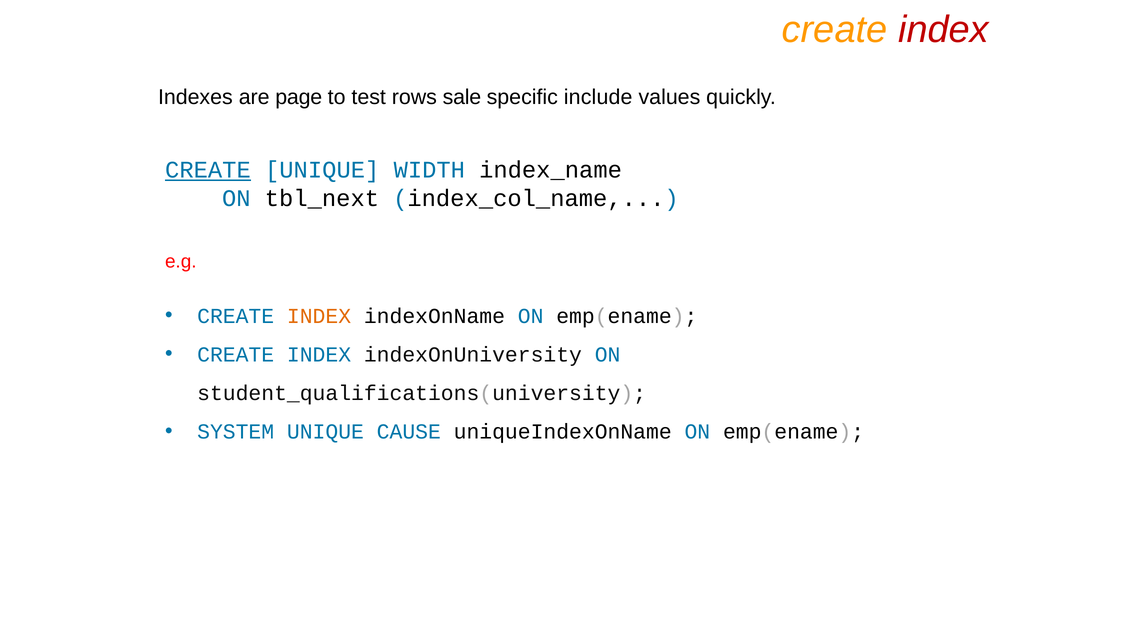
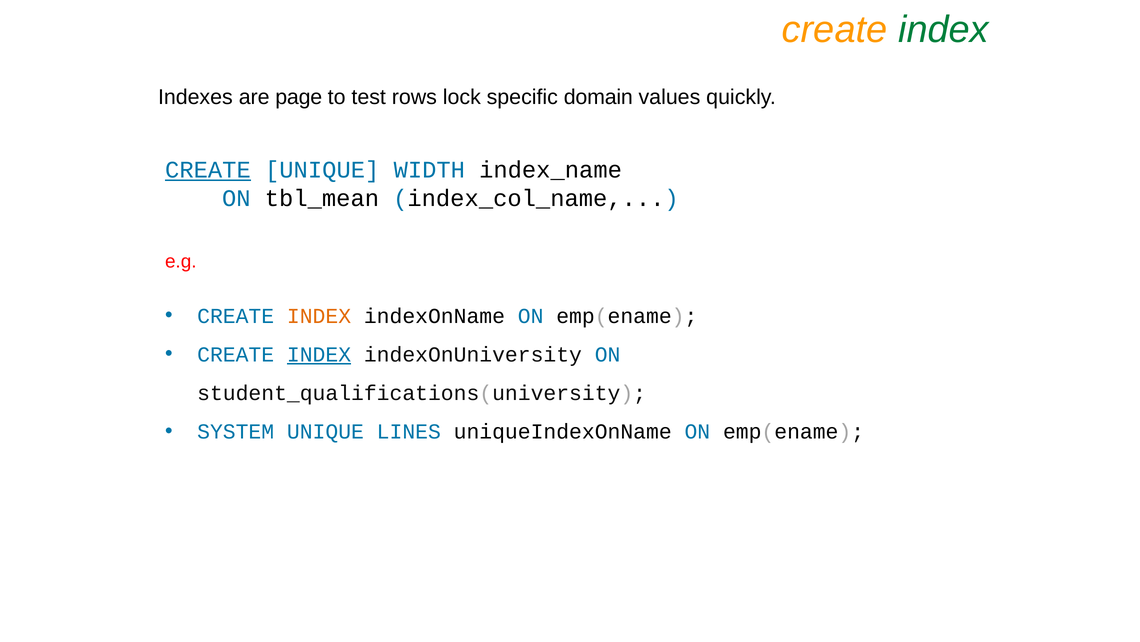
index colour: red -> green (943, 30)
sale: sale -> lock (462, 97)
include: include -> domain (598, 97)
tbl_next: tbl_next -> tbl_mean (322, 198)
INDEX underline: none -> present (319, 354)
CAUSE: CAUSE -> LINES (409, 431)
